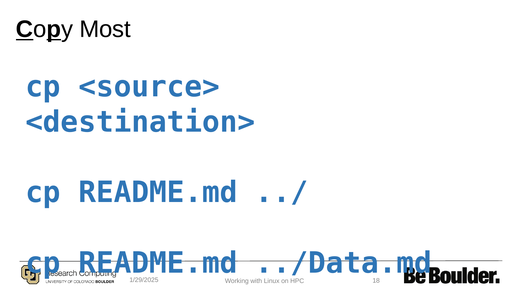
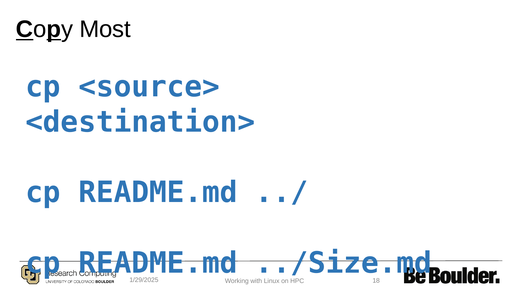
../Data.md: ../Data.md -> ../Size.md (343, 263)
